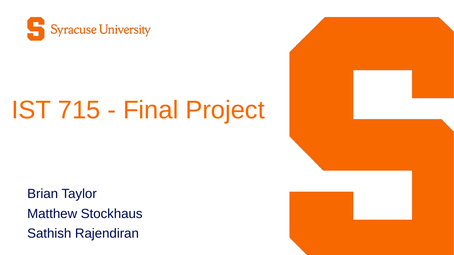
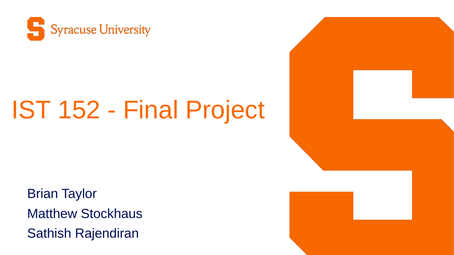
715: 715 -> 152 (79, 110)
